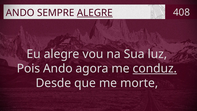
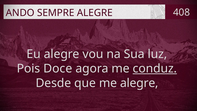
ALEGRE underline: present -> none (95, 13)
Pois Ando: Ando -> Doce (58, 68)
me morte: morte -> alegre (139, 83)
